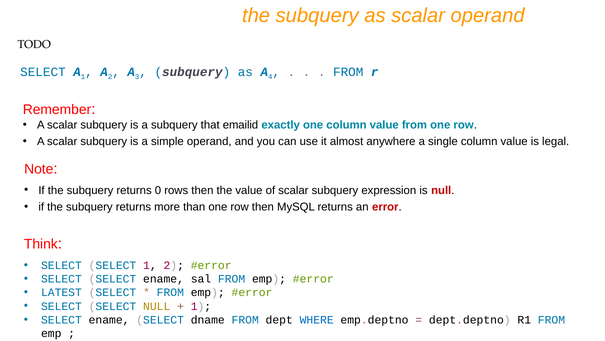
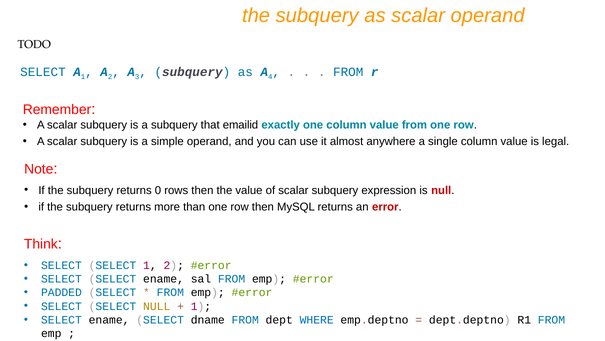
LATEST: LATEST -> PADDED (61, 292)
